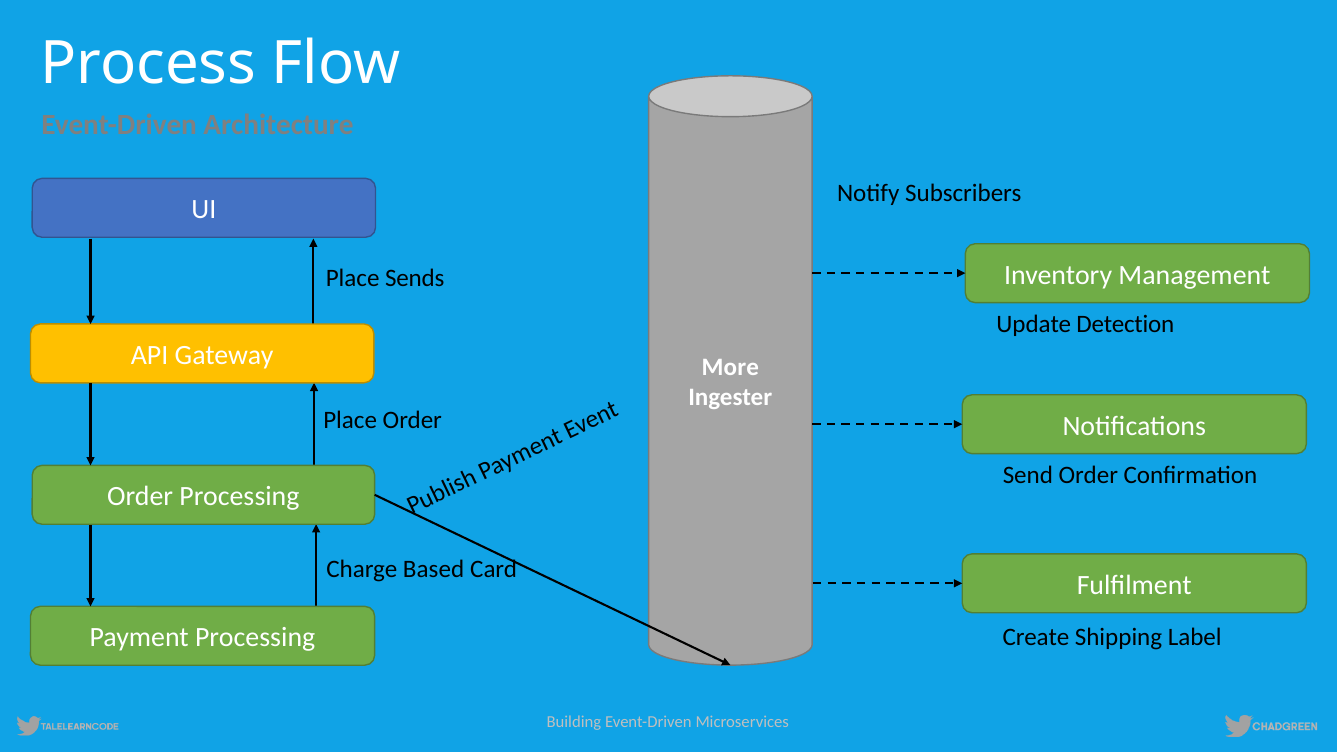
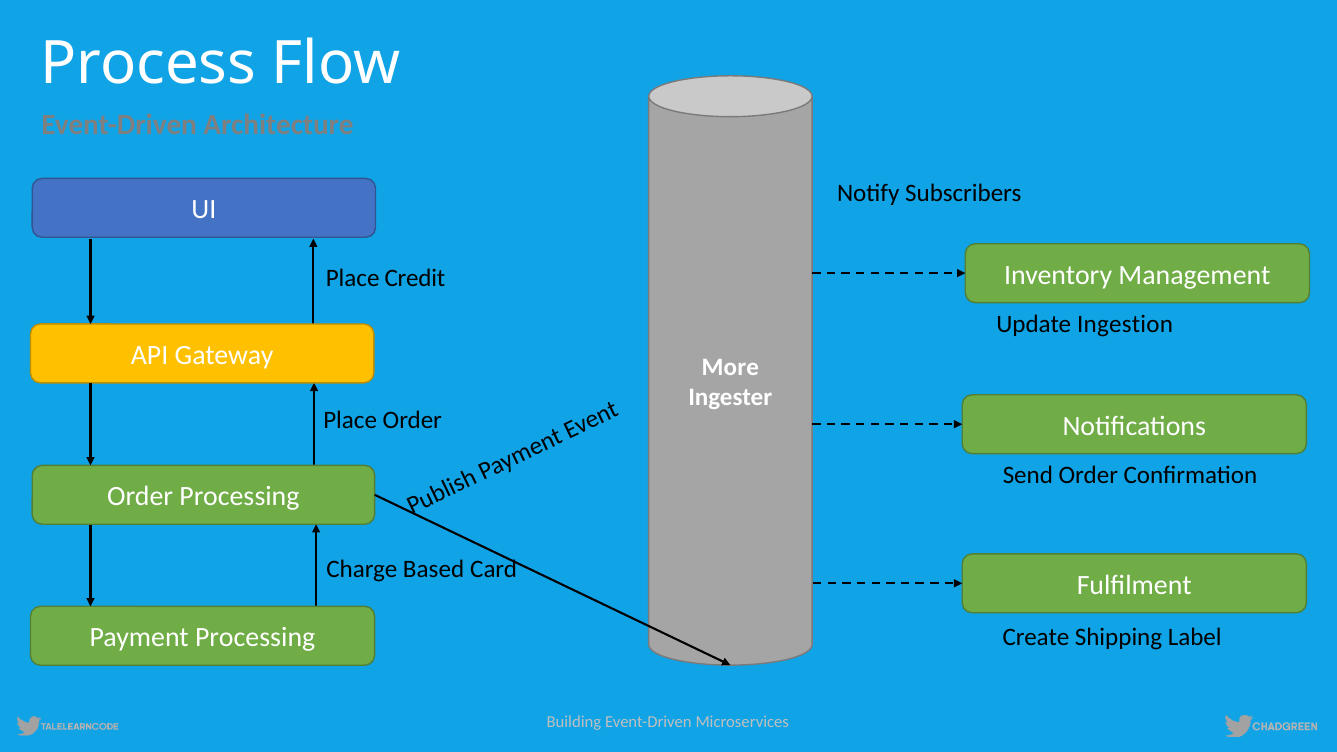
Sends: Sends -> Credit (415, 279)
Detection: Detection -> Ingestion (1125, 324)
